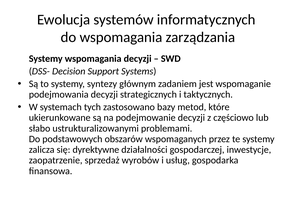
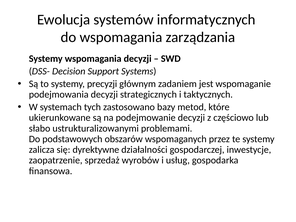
syntezy: syntezy -> precyzji (102, 84)
